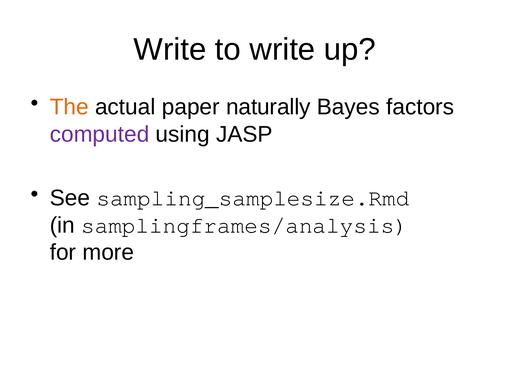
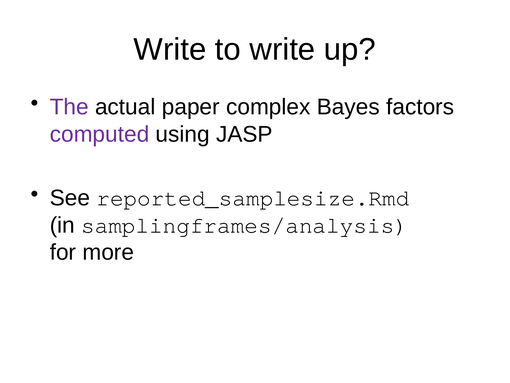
The colour: orange -> purple (69, 107)
naturally: naturally -> complex (268, 107)
sampling_samplesize.Rmd: sampling_samplesize.Rmd -> reported_samplesize.Rmd (253, 198)
